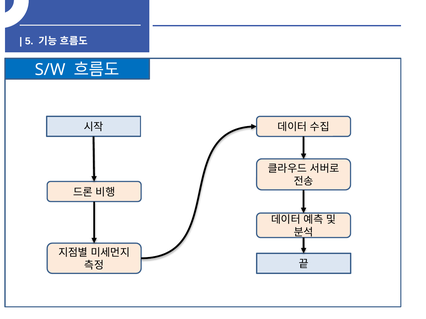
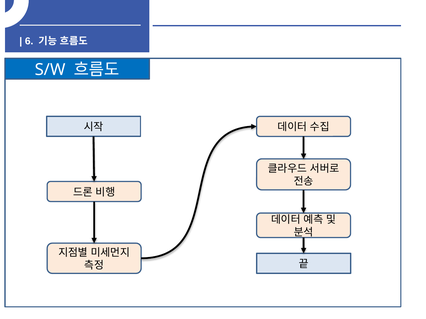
5: 5 -> 6 (29, 41)
